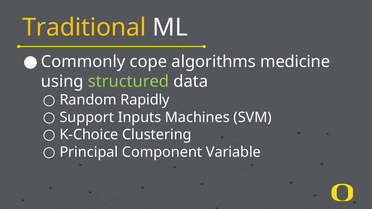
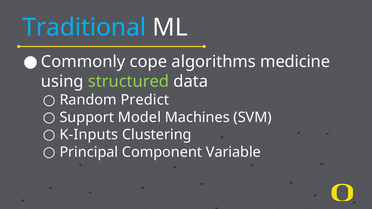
Traditional colour: yellow -> light blue (84, 28)
Rapidly: Rapidly -> Predict (145, 100)
Inputs: Inputs -> Model (139, 117)
K-Choice: K-Choice -> K-Inputs (89, 135)
